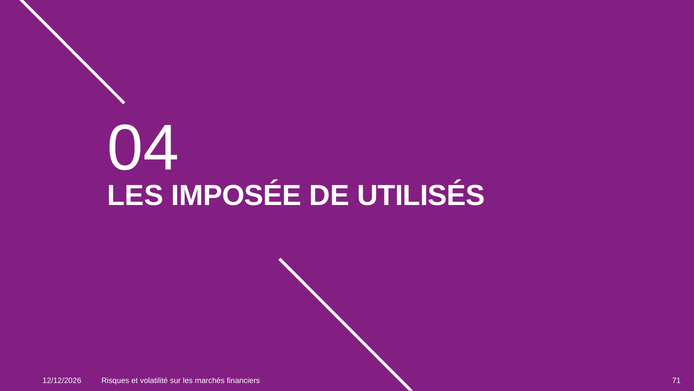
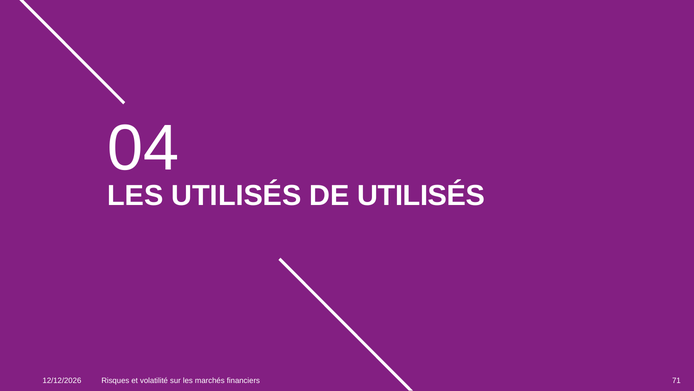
LES IMPOSÉE: IMPOSÉE -> UTILISÉS (236, 195)
